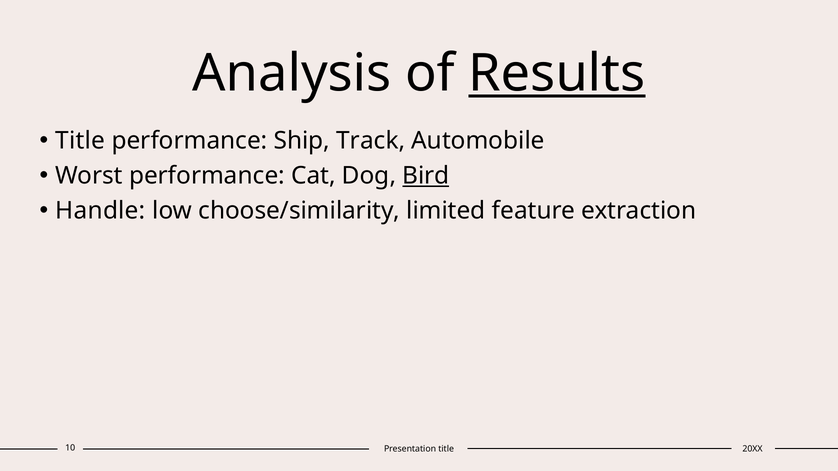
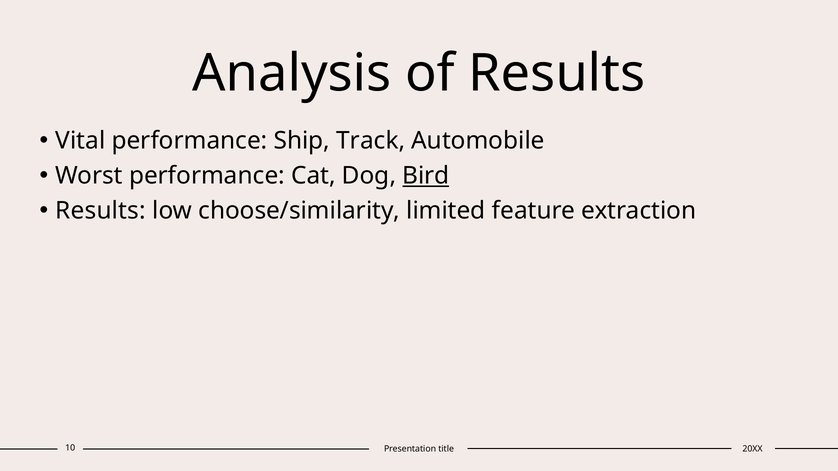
Results underline: present -> none (557, 73)
Title: Title -> Vital (80, 141)
Handle: Handle -> Results (101, 211)
